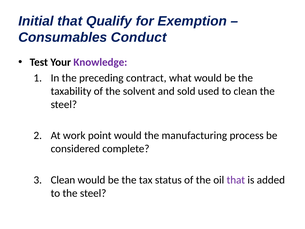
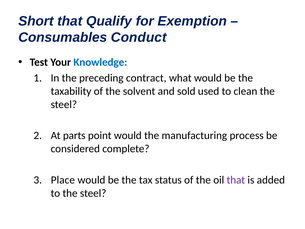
Initial: Initial -> Short (36, 21)
Knowledge colour: purple -> blue (100, 62)
work: work -> parts (74, 135)
Clean: Clean -> Place (63, 180)
